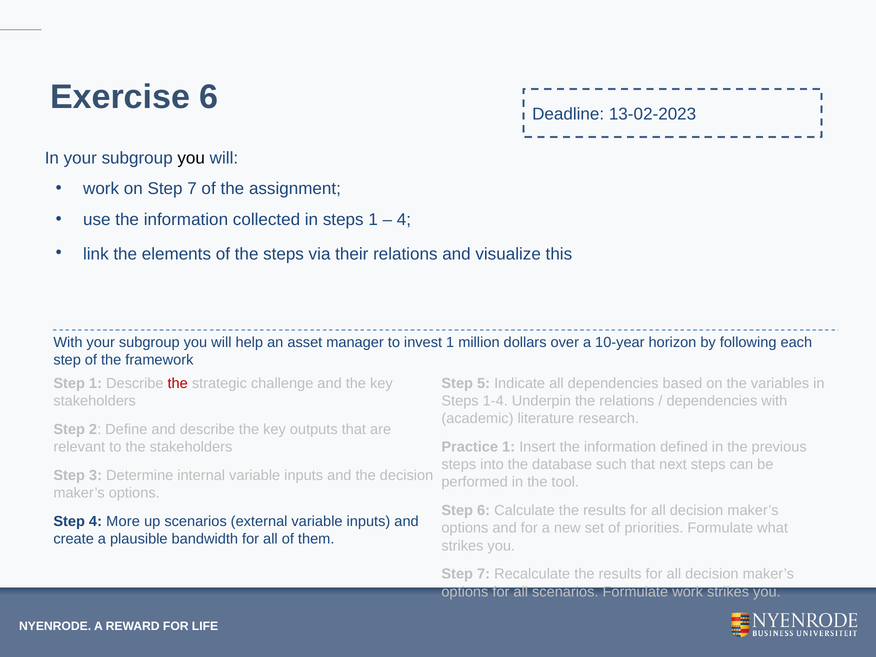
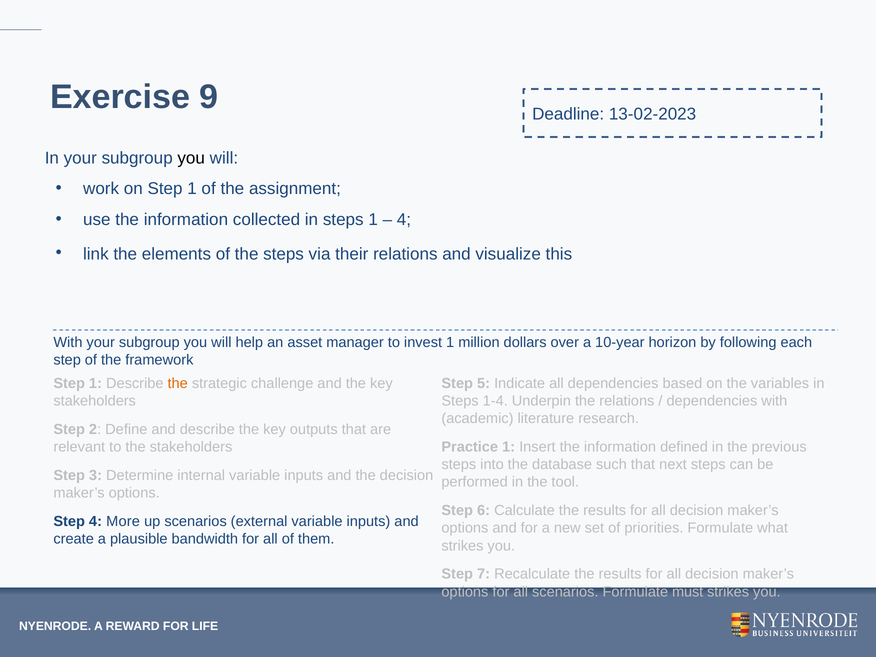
Exercise 6: 6 -> 9 (209, 97)
on Step 7: 7 -> 1 (192, 189)
the colour: red -> orange (178, 384)
Formulate work: work -> must (688, 592)
